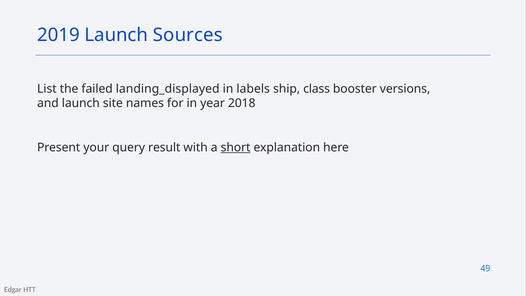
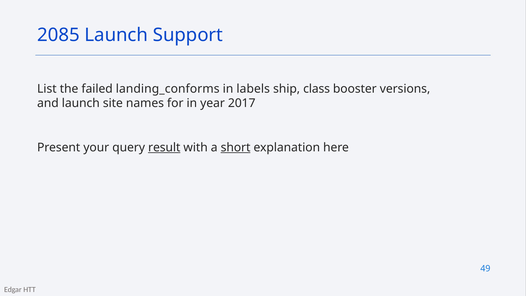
2019: 2019 -> 2085 (58, 35)
Sources: Sources -> Support (188, 35)
landing_displayed: landing_displayed -> landing_conforms (168, 89)
2018: 2018 -> 2017 (242, 103)
result underline: none -> present (164, 147)
